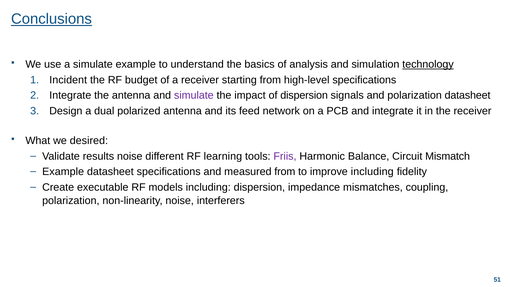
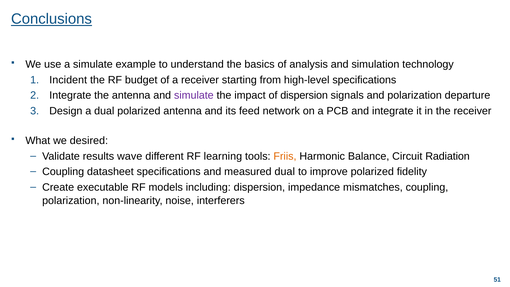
technology underline: present -> none (428, 64)
polarization datasheet: datasheet -> departure (467, 95)
results noise: noise -> wave (130, 156)
Friis colour: purple -> orange (285, 156)
Mismatch: Mismatch -> Radiation (448, 156)
Example: Example -> Coupling (63, 172)
measured from: from -> dual (285, 172)
improve including: including -> polarized (372, 172)
